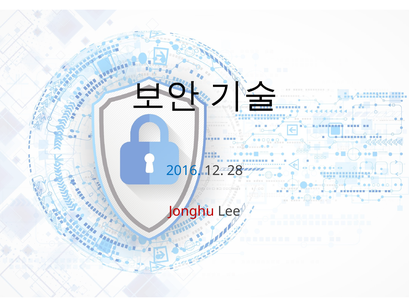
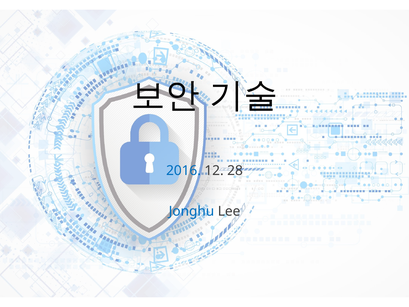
Jonghu colour: red -> blue (191, 211)
